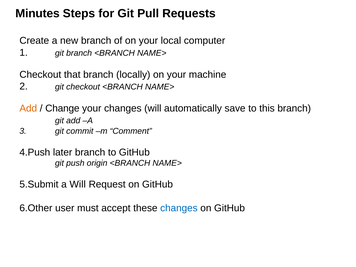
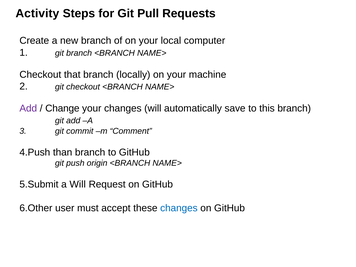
Minutes: Minutes -> Activity (37, 14)
Add colour: orange -> purple (28, 108)
later: later -> than (63, 152)
